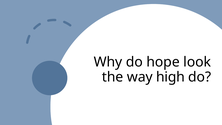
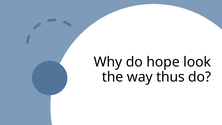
high: high -> thus (170, 77)
